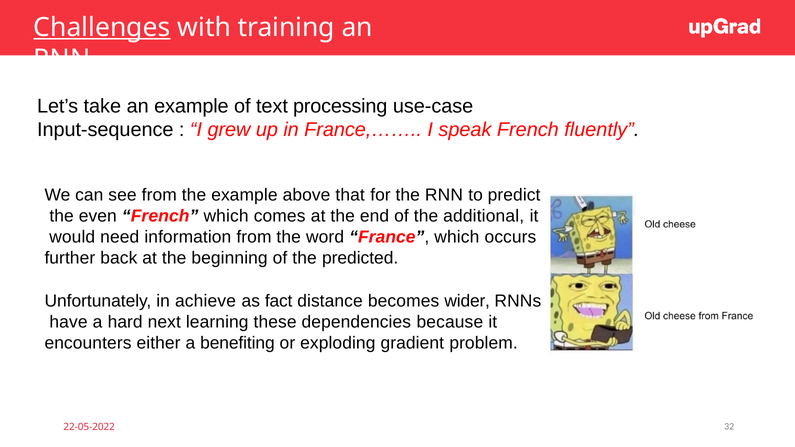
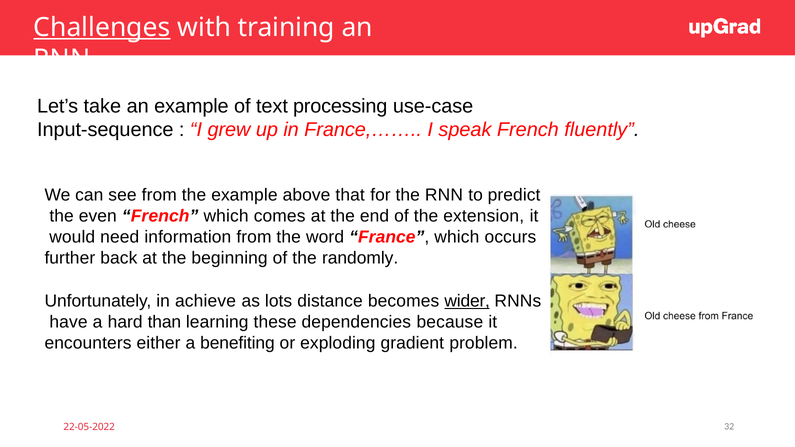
additional: additional -> extension (484, 216)
predicted: predicted -> randomly (360, 258)
fact: fact -> lots (279, 301)
wider underline: none -> present (467, 301)
next: next -> than (164, 322)
